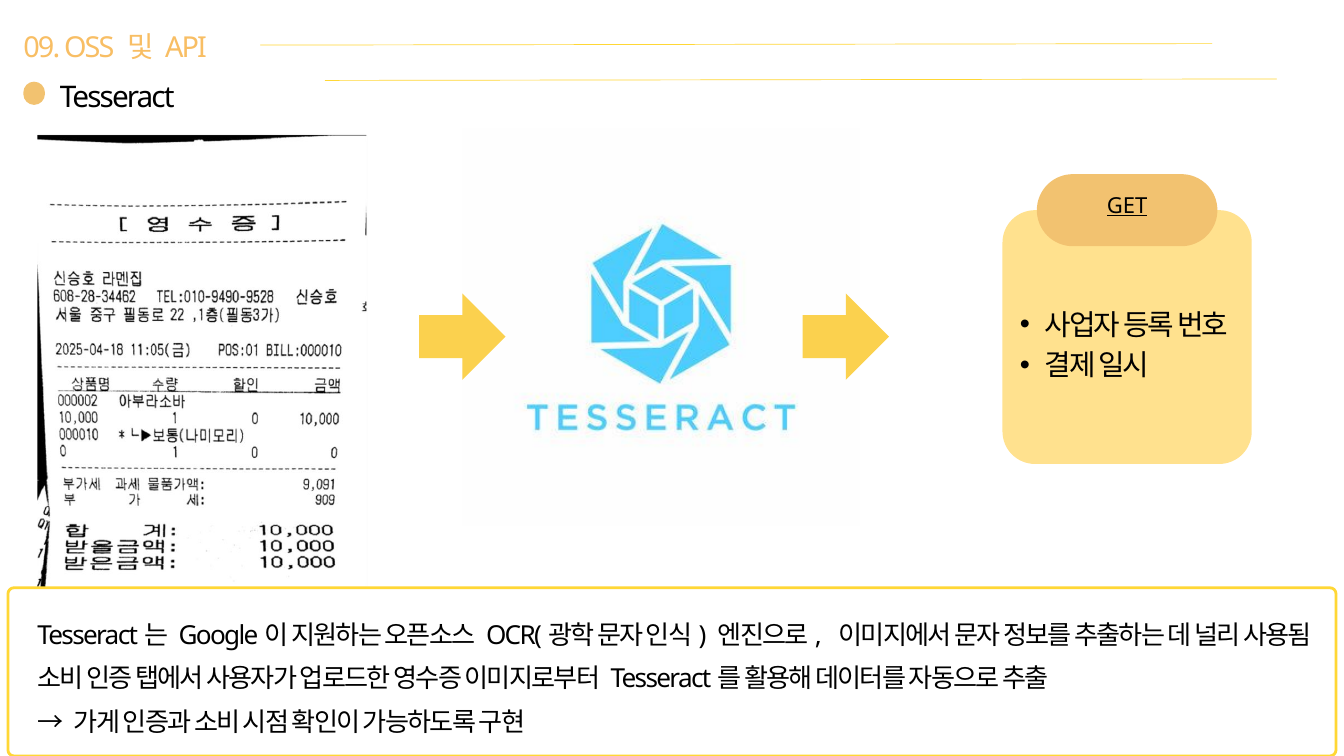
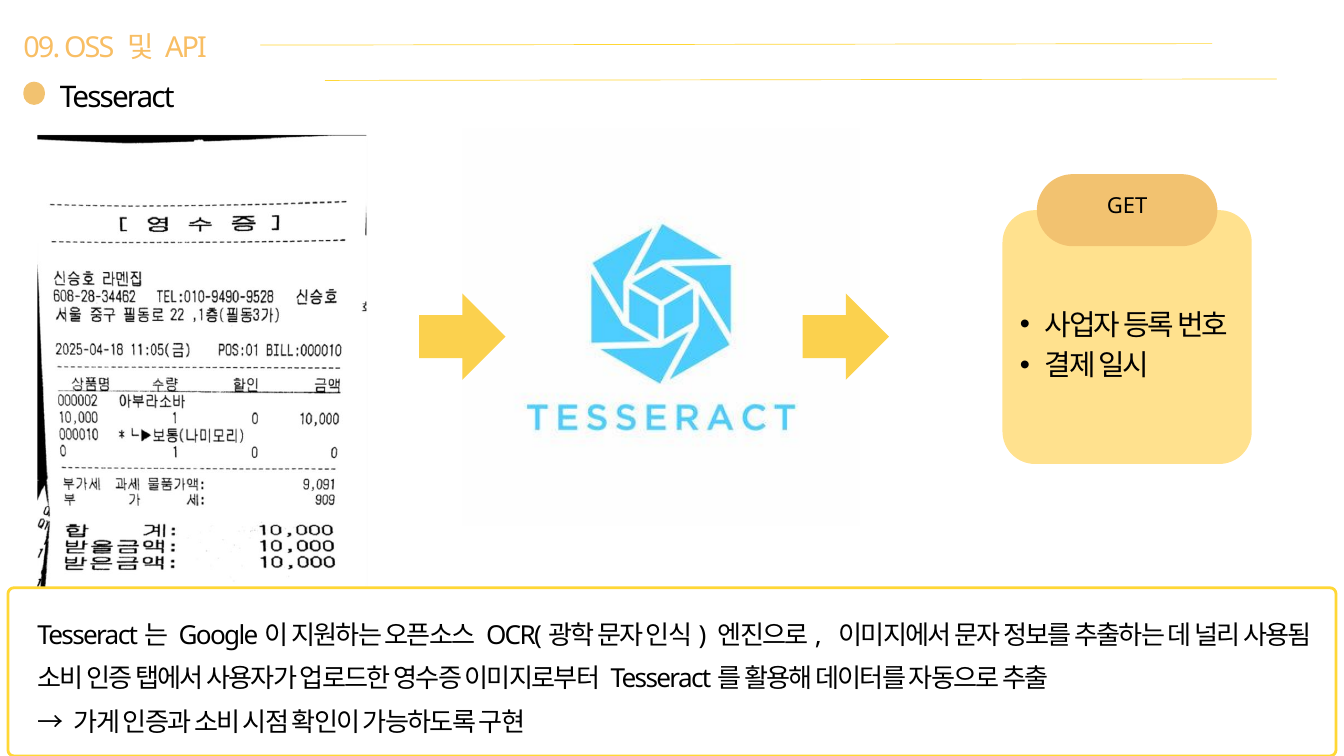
GET underline: present -> none (1127, 206)
